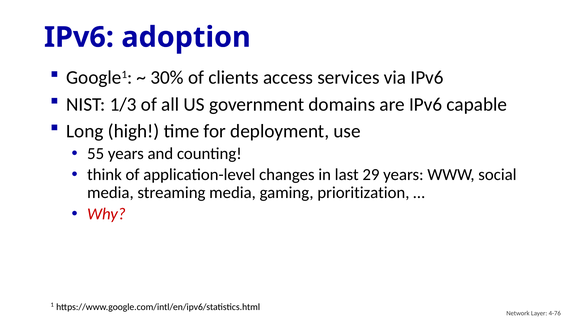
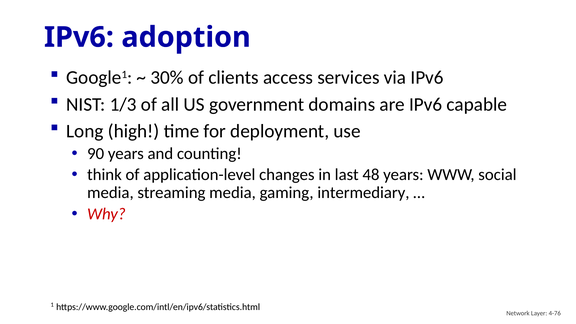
55: 55 -> 90 (96, 154)
29: 29 -> 48 (371, 175)
prioritization: prioritization -> intermediary (363, 193)
